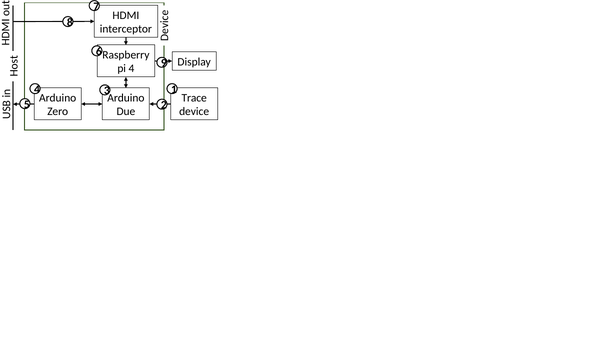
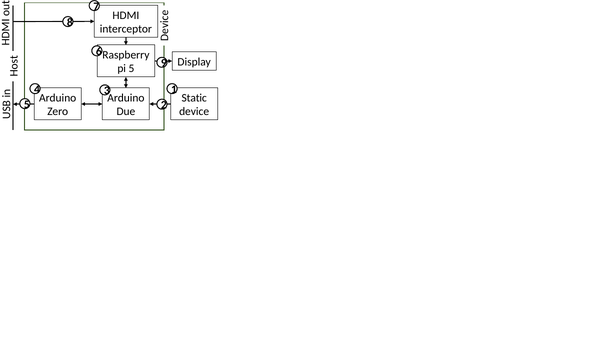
pi 4: 4 -> 5 (132, 69)
Trace: Trace -> Static (194, 98)
